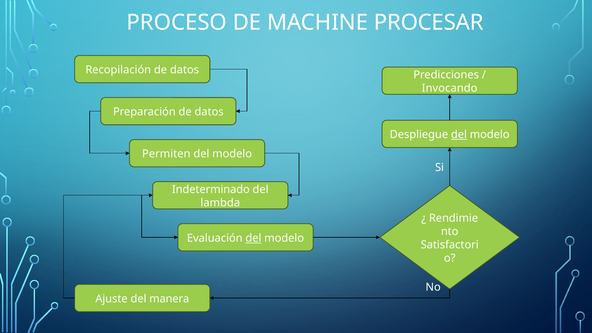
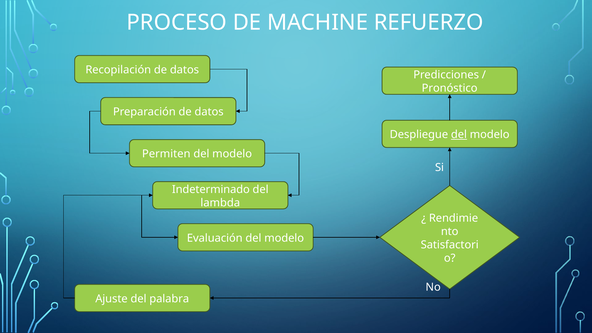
PROCESAR: PROCESAR -> REFUERZO (429, 23)
Invocando: Invocando -> Pronóstico (450, 88)
del underline: present -> none (253, 238)
manera: manera -> palabra (169, 299)
